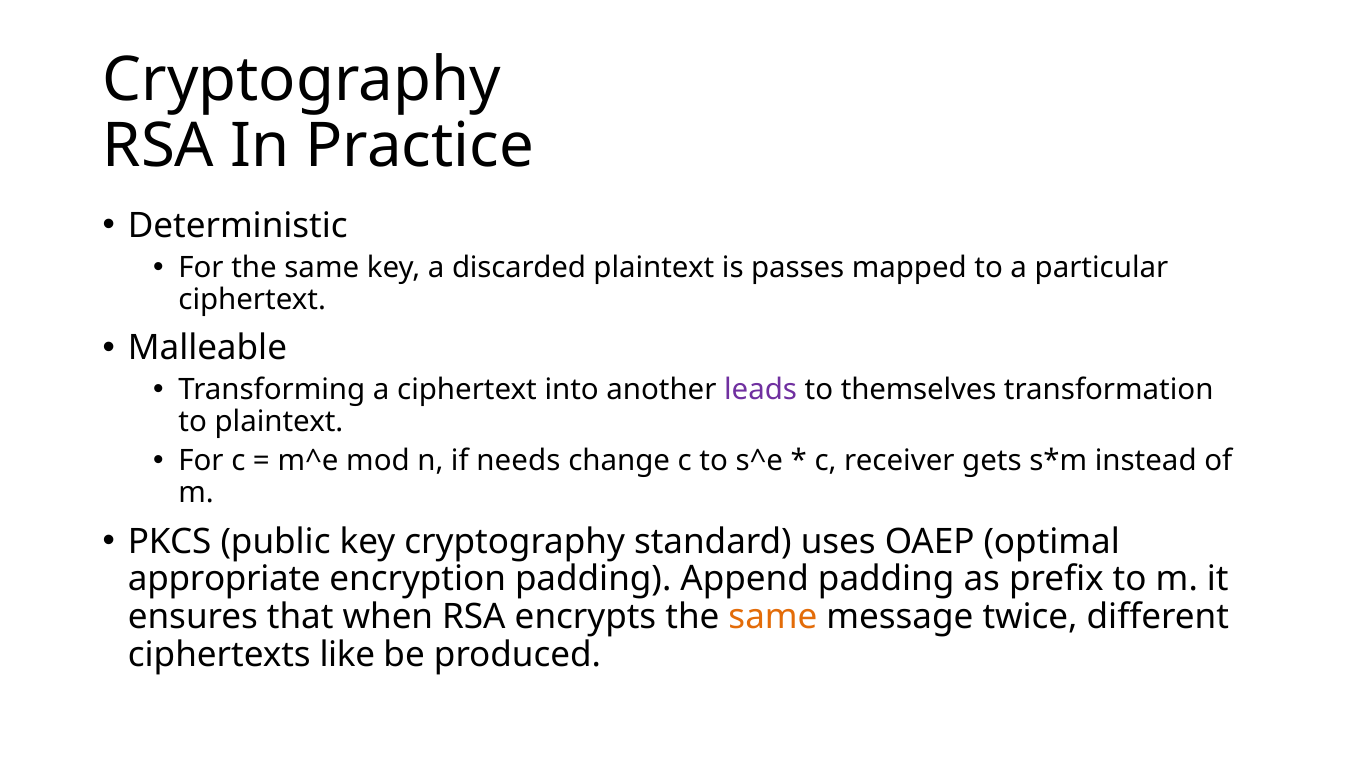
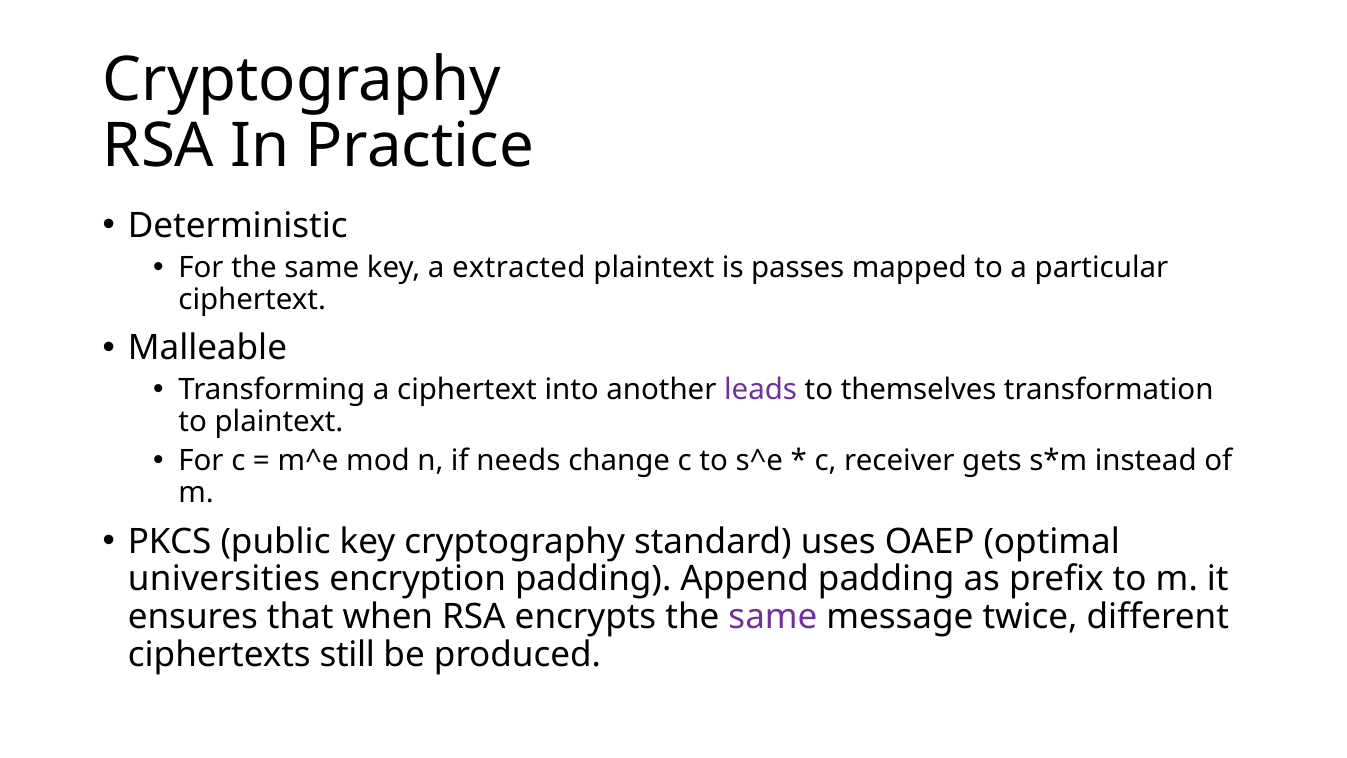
discarded: discarded -> extracted (519, 267)
appropriate: appropriate -> universities (224, 579)
same colour: orange -> purple (773, 617)
like: like -> still (347, 655)
